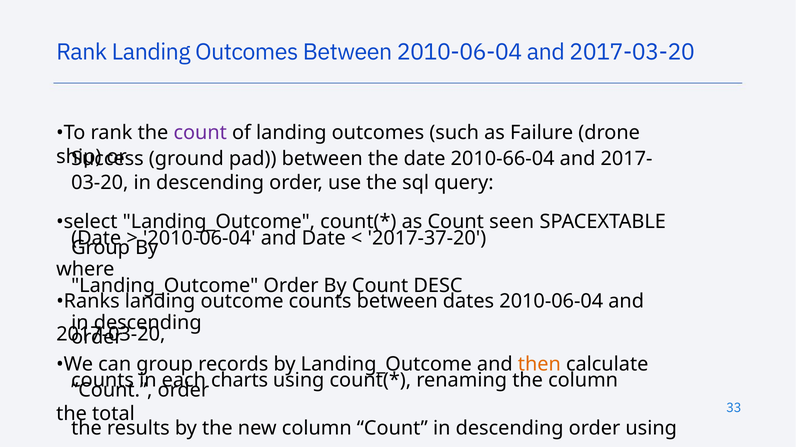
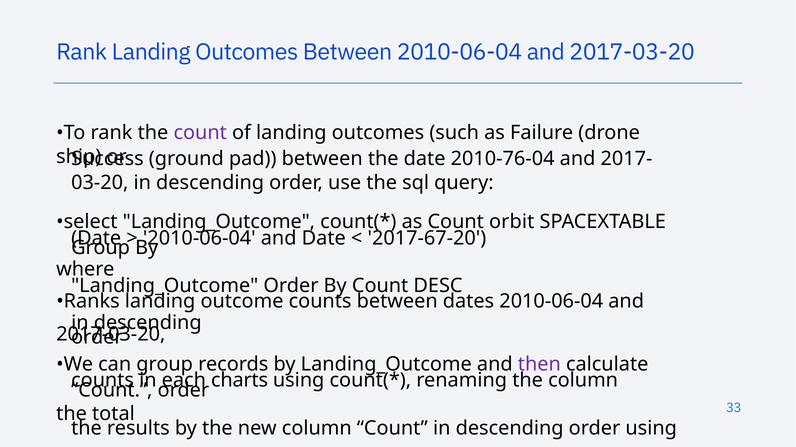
2010-66-04: 2010-66-04 -> 2010-76-04 (503, 159)
seen: seen -> orbit (512, 222)
2017-37-20: 2017-37-20 -> 2017-67-20 (427, 238)
then colour: orange -> purple (539, 365)
